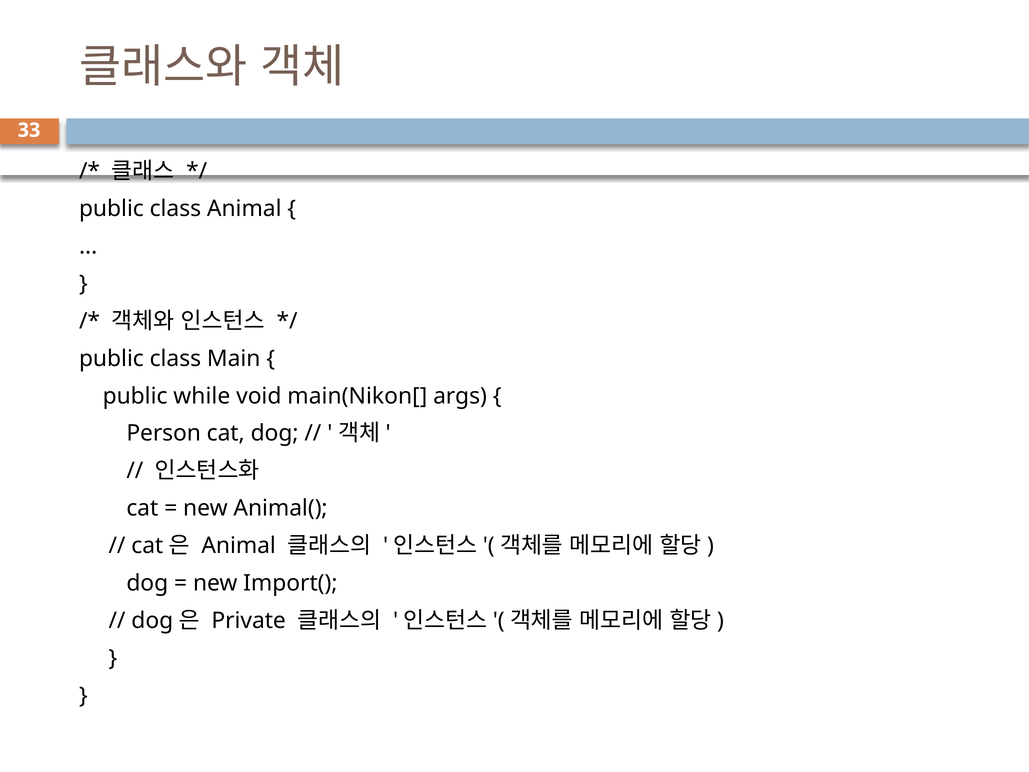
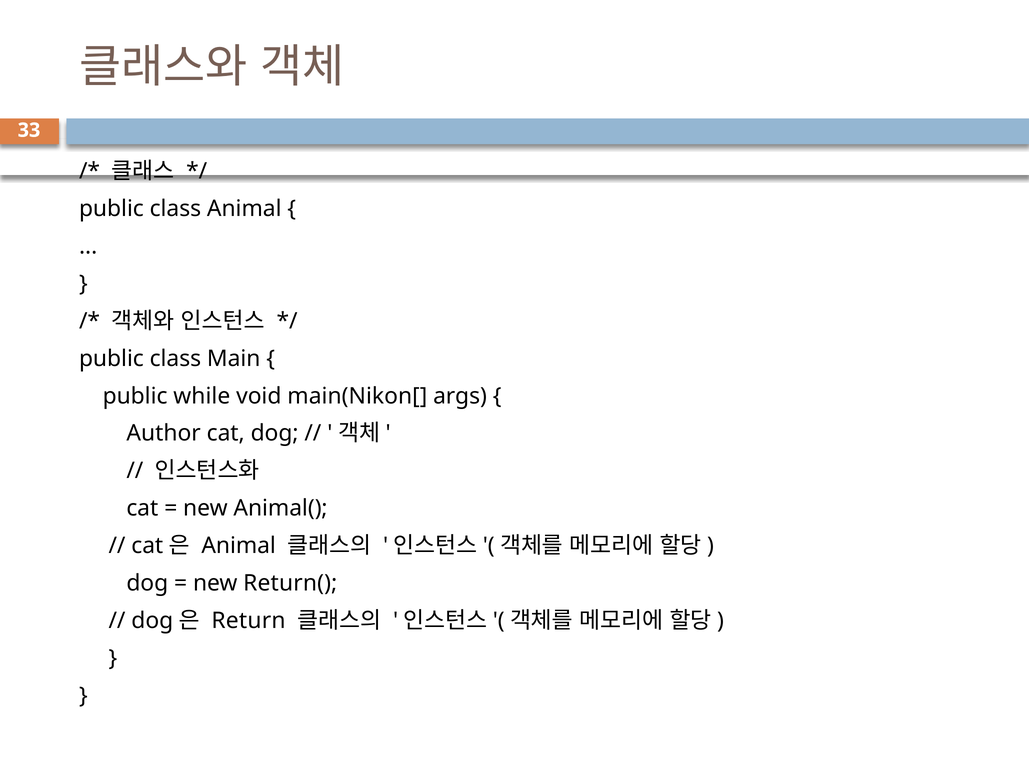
Person: Person -> Author (164, 433)
Import(: Import( -> Return( (290, 583)
Private: Private -> Return (249, 620)
